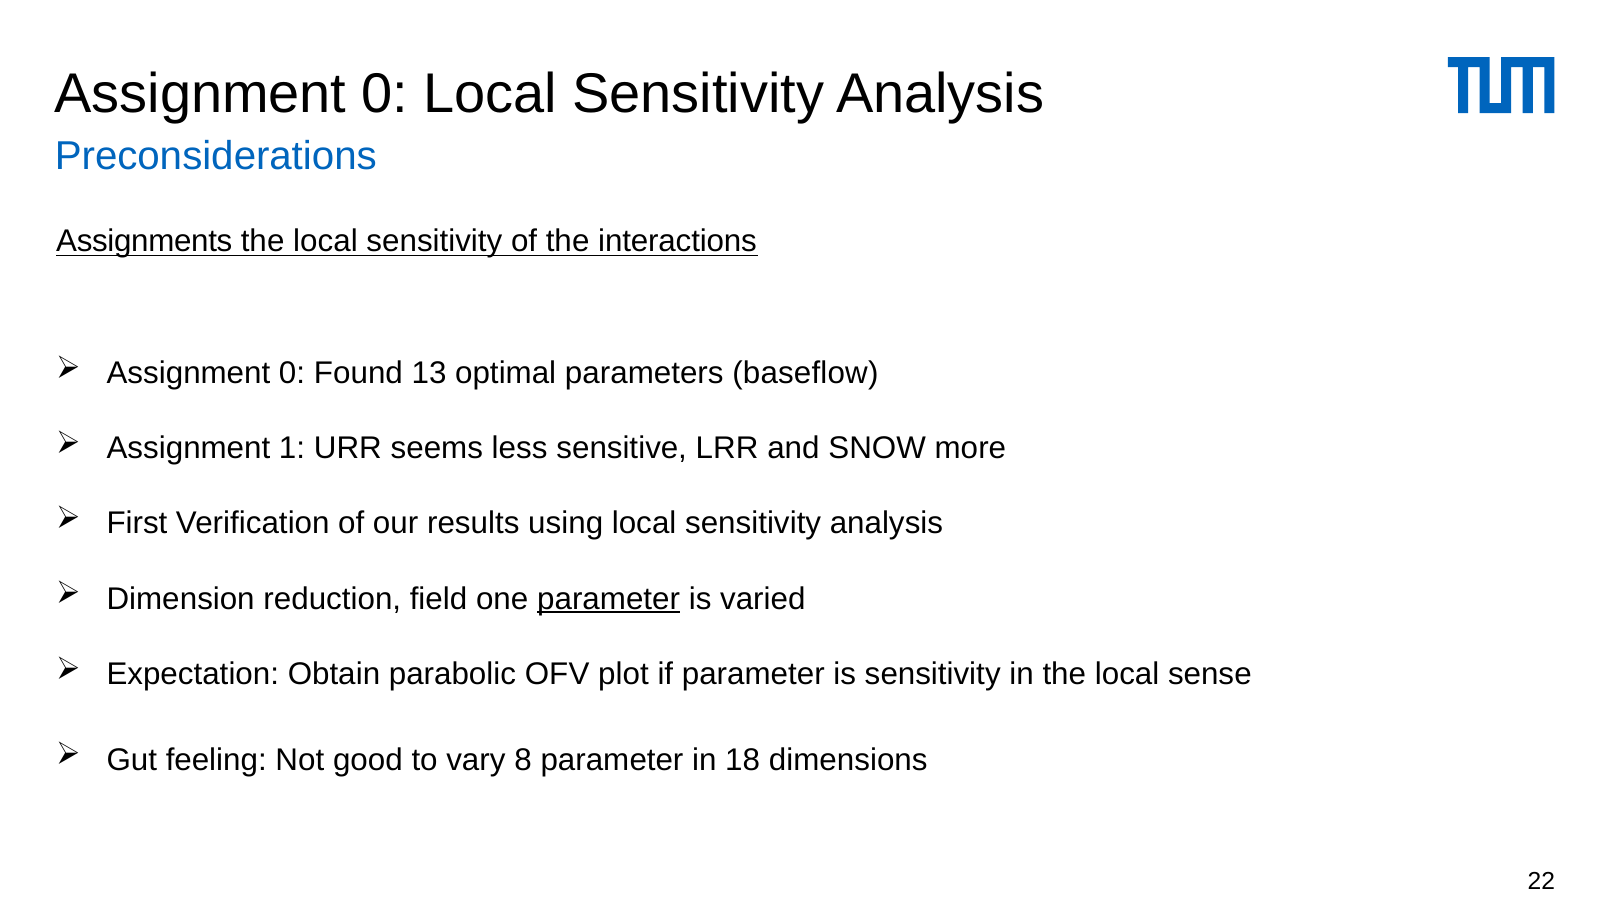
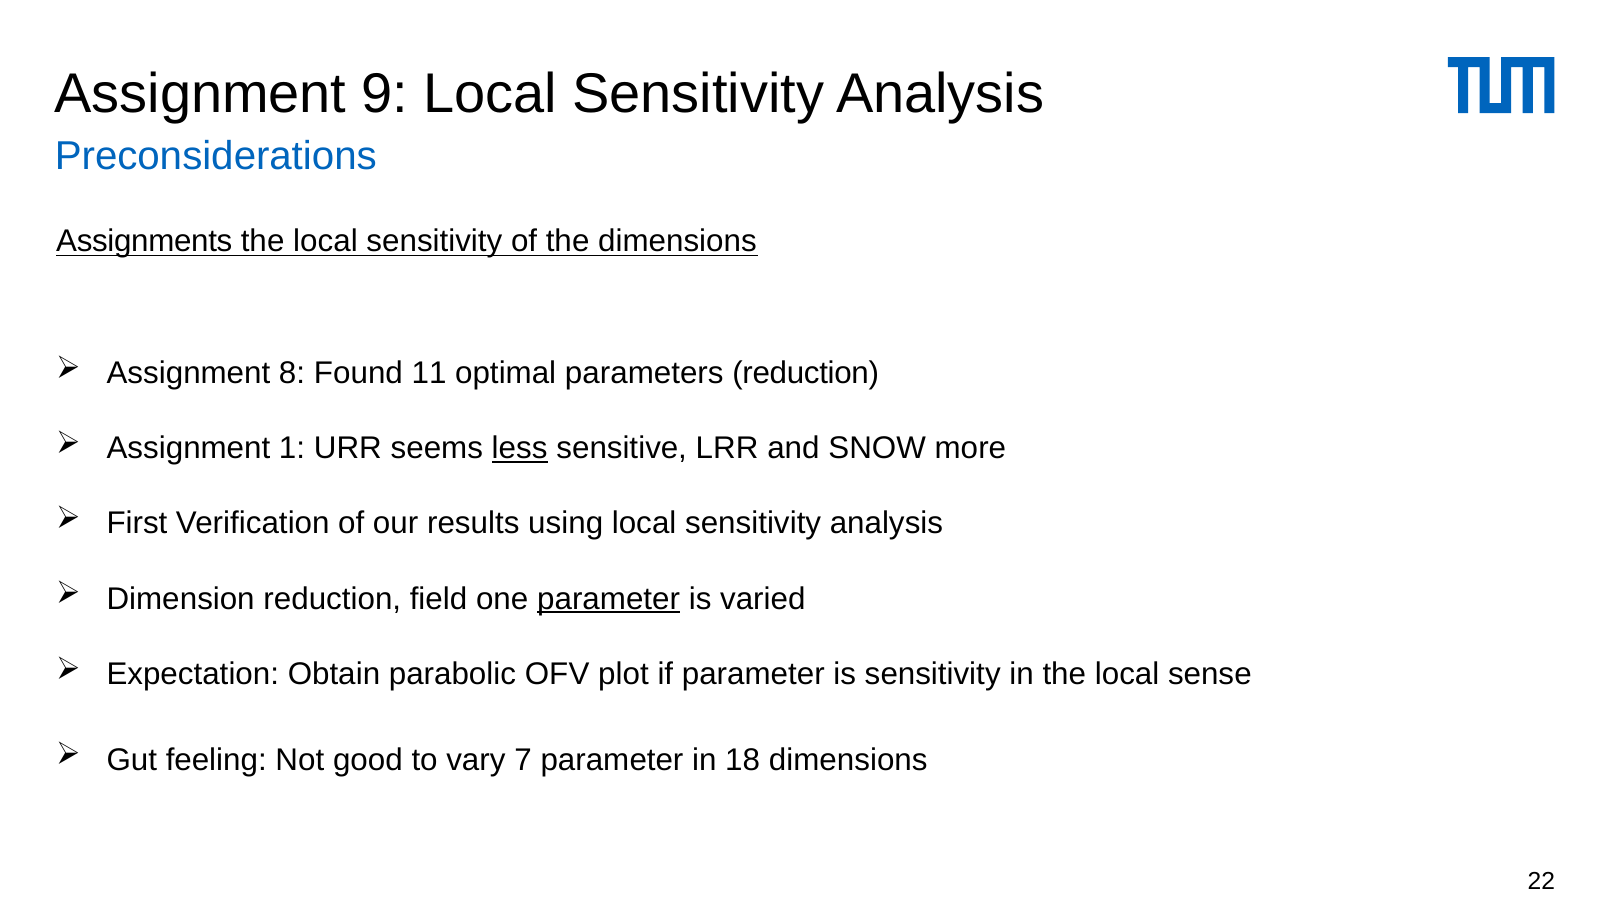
0: 0 -> 9 (385, 94)
the interactions: interactions -> dimensions (677, 242)
0: 0 -> 8 (292, 373)
13: 13 -> 11 (429, 373)
parameters baseflow: baseflow -> reduction (806, 373)
less underline: none -> present (520, 448)
8: 8 -> 7 (523, 760)
